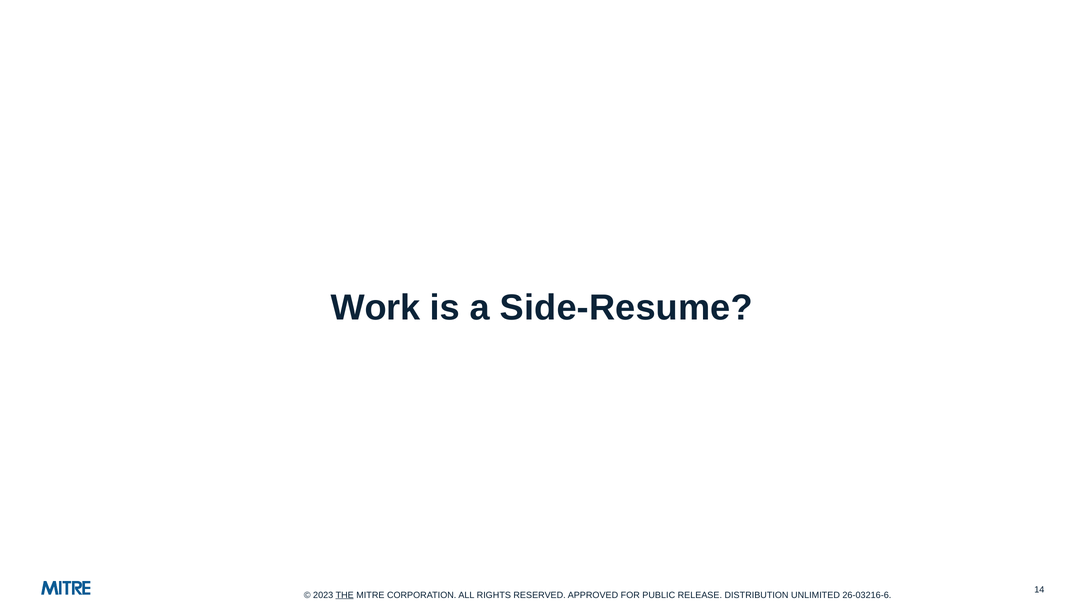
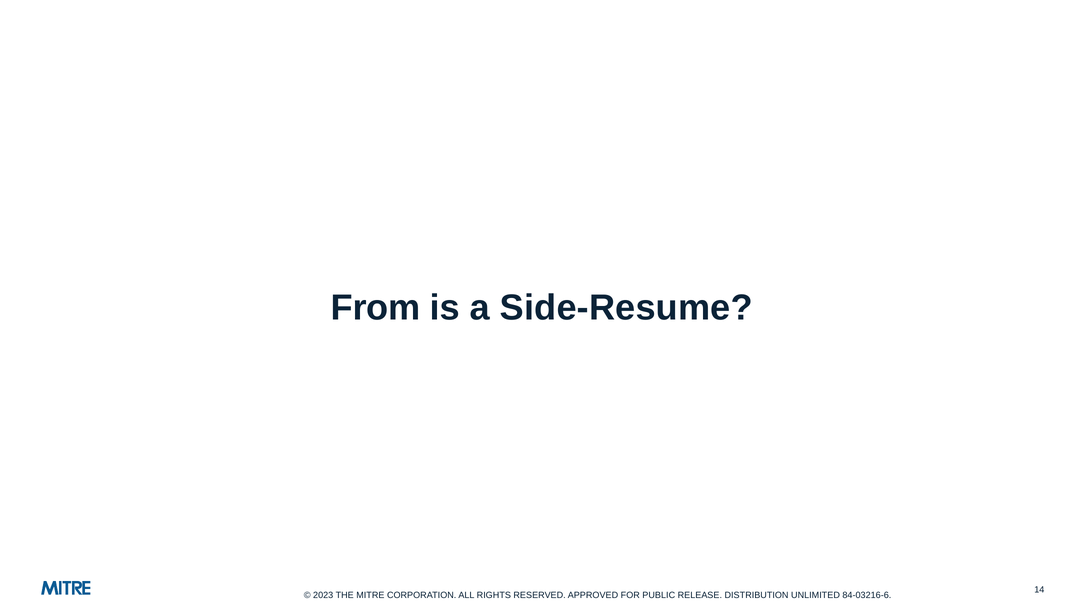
Work: Work -> From (376, 308)
THE underline: present -> none (345, 594)
26-03216-6: 26-03216-6 -> 84-03216-6 (867, 594)
